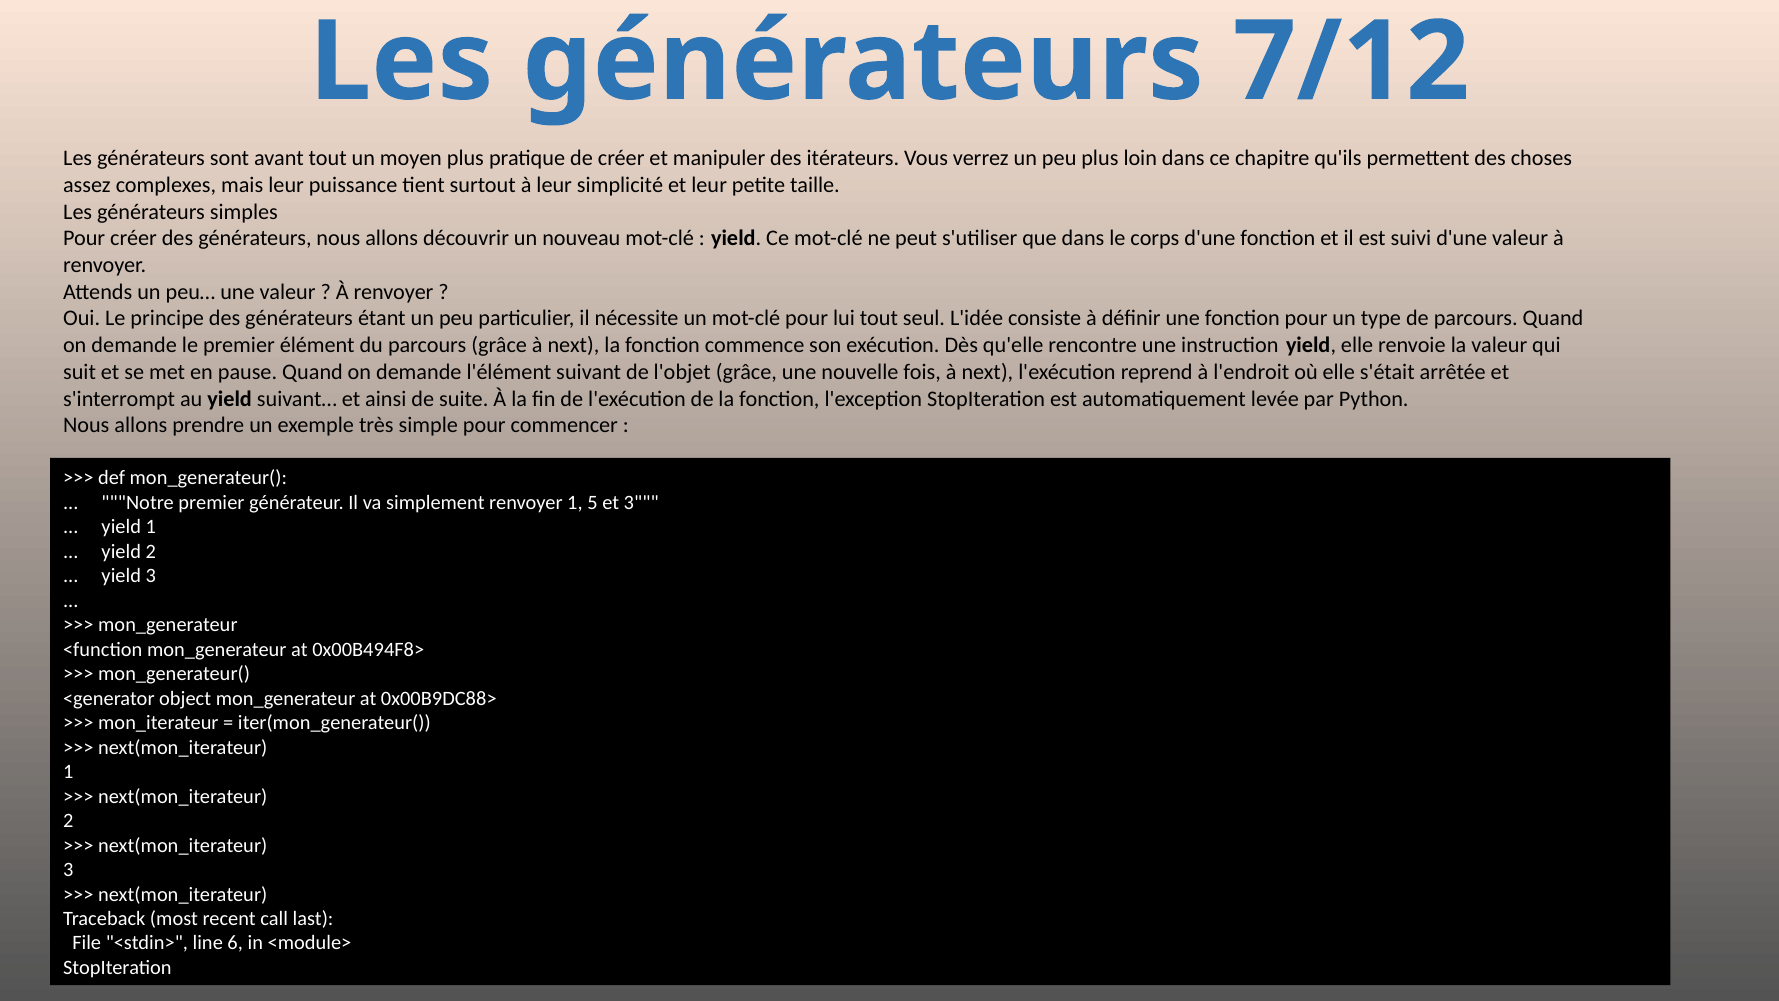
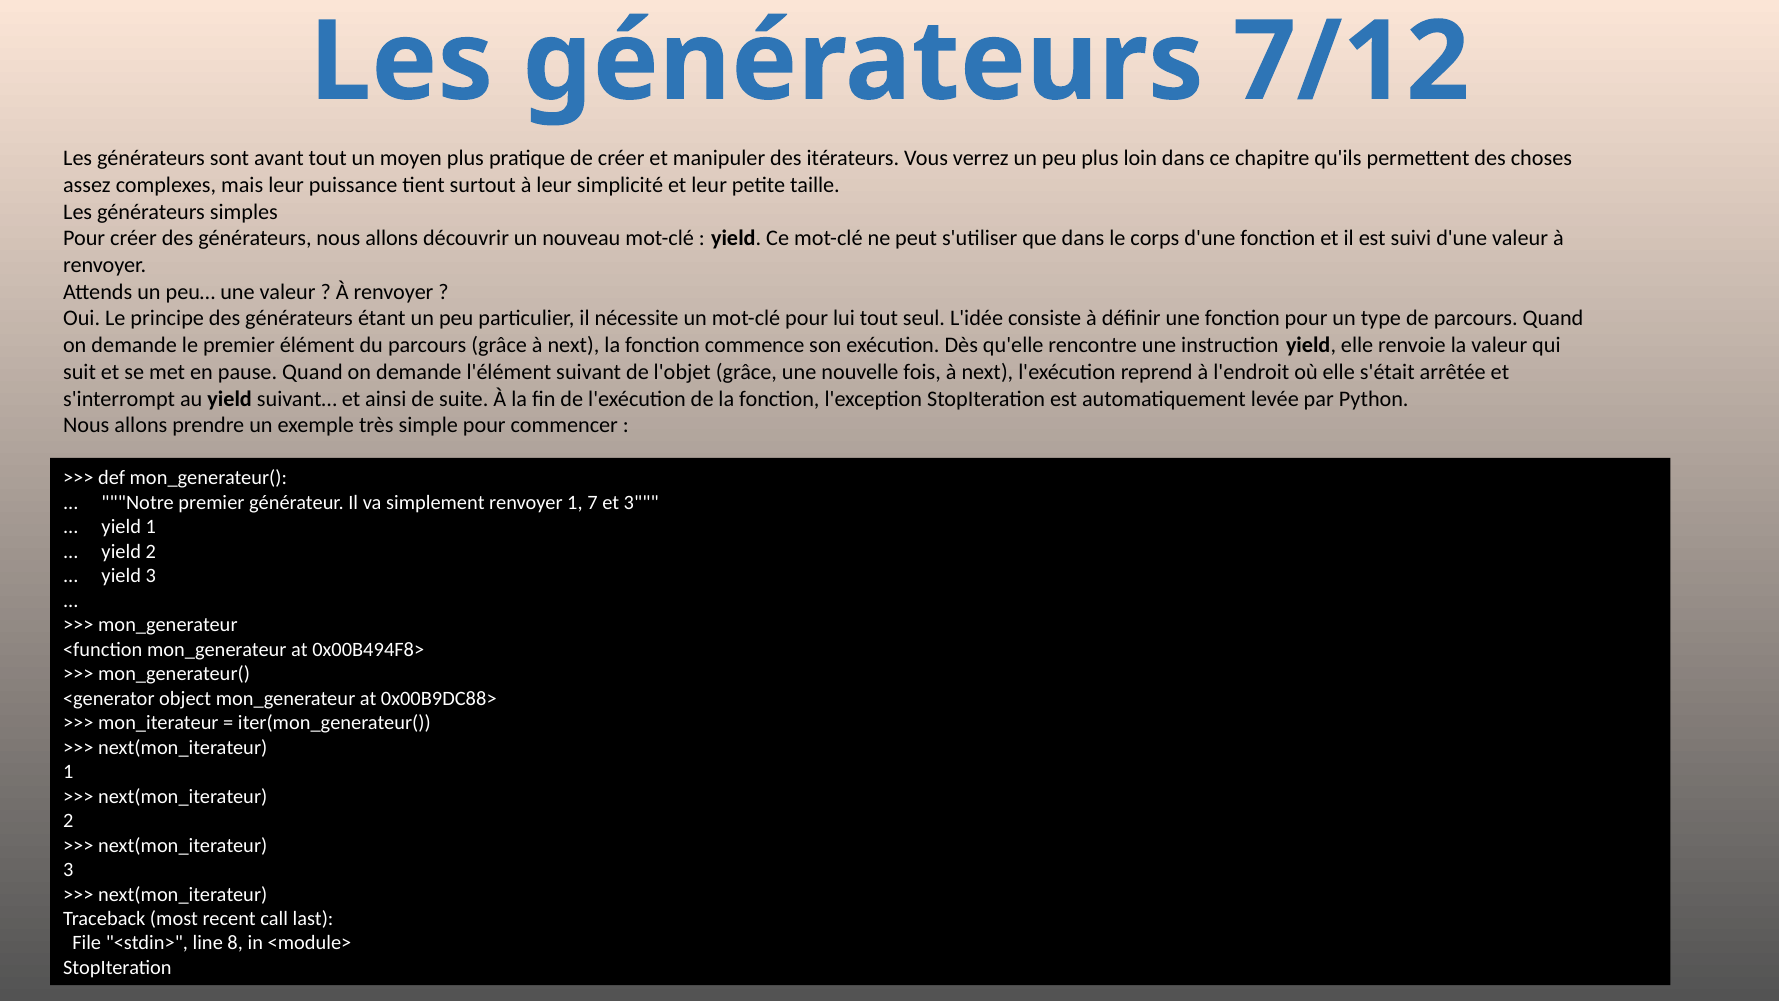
5: 5 -> 7 (593, 502)
6: 6 -> 8 (235, 943)
